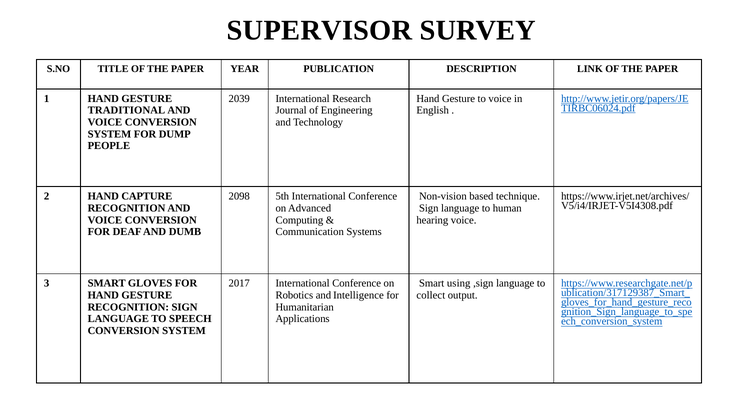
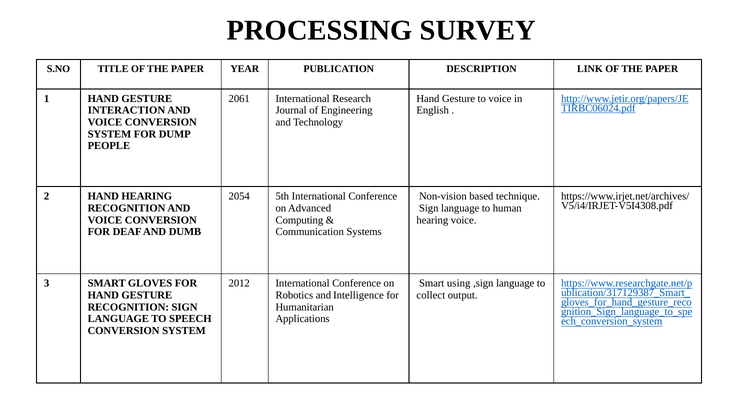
SUPERVISOR: SUPERVISOR -> PROCESSING (320, 30)
2039: 2039 -> 2061 (239, 98)
TRADITIONAL: TRADITIONAL -> INTERACTION (126, 110)
HAND CAPTURE: CAPTURE -> HEARING (147, 196)
2098: 2098 -> 2054 (239, 196)
2017: 2017 -> 2012 (239, 283)
